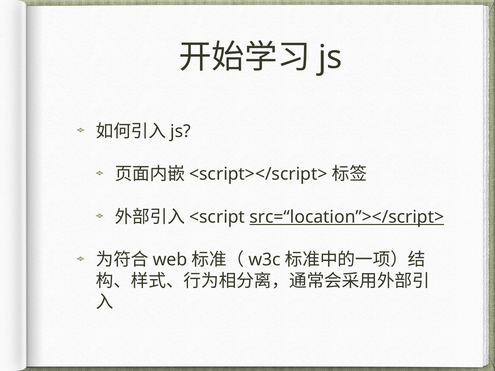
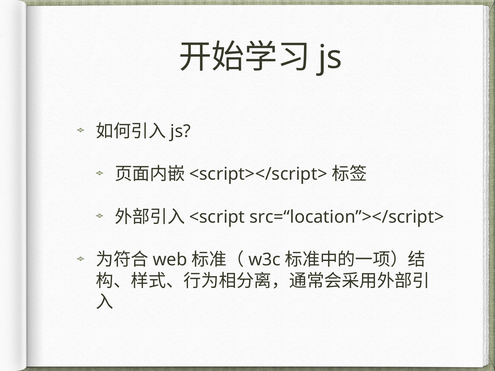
src=“location”></script> underline: present -> none (347, 217)
